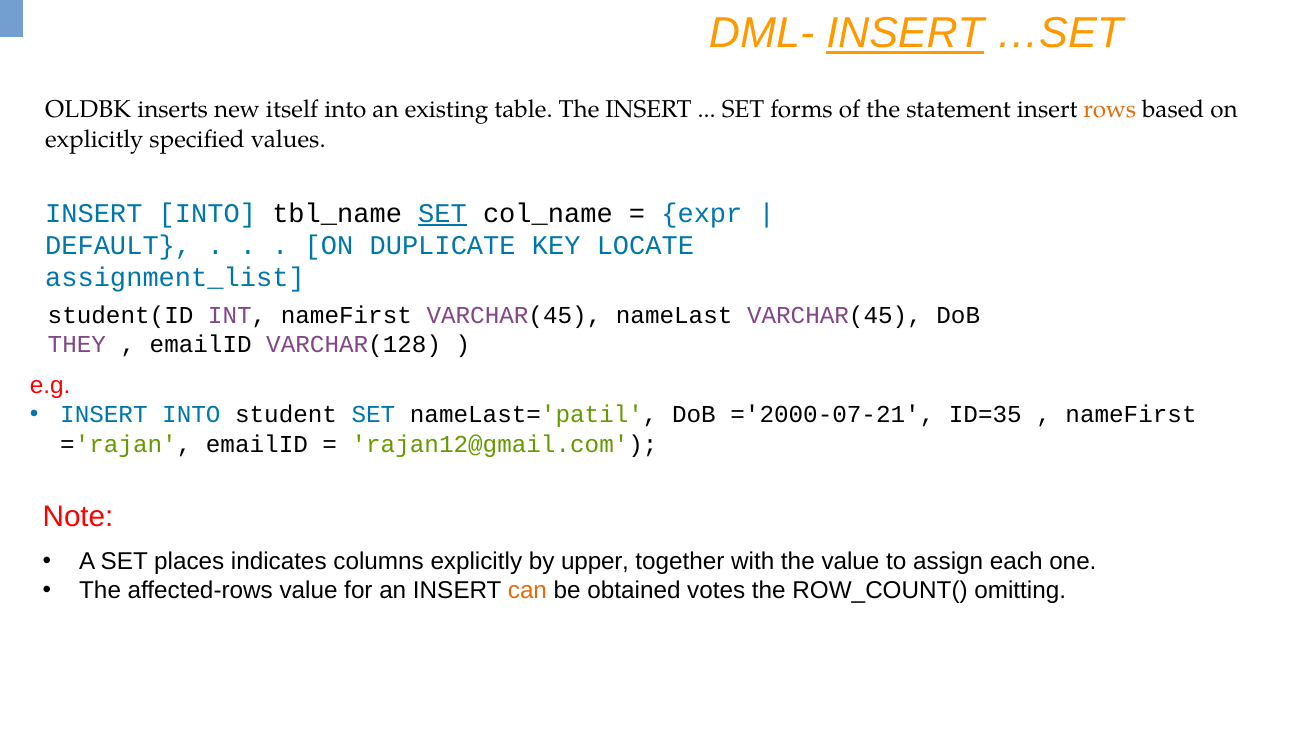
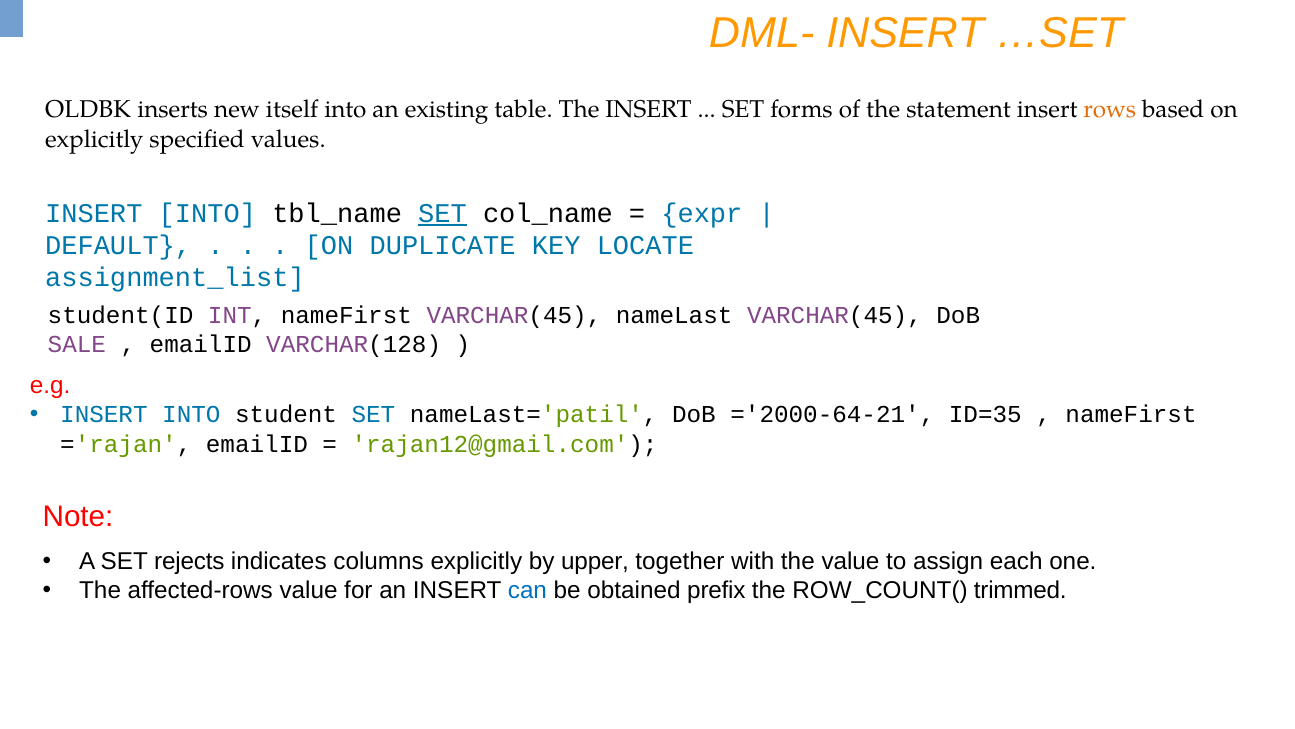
INSERT underline: present -> none (905, 34)
THEY: THEY -> SALE (77, 345)
='2000-07-21: ='2000-07-21 -> ='2000-64-21 (832, 415)
places: places -> rejects (189, 561)
can colour: orange -> blue (527, 590)
votes: votes -> prefix (716, 590)
omitting: omitting -> trimmed (1020, 590)
